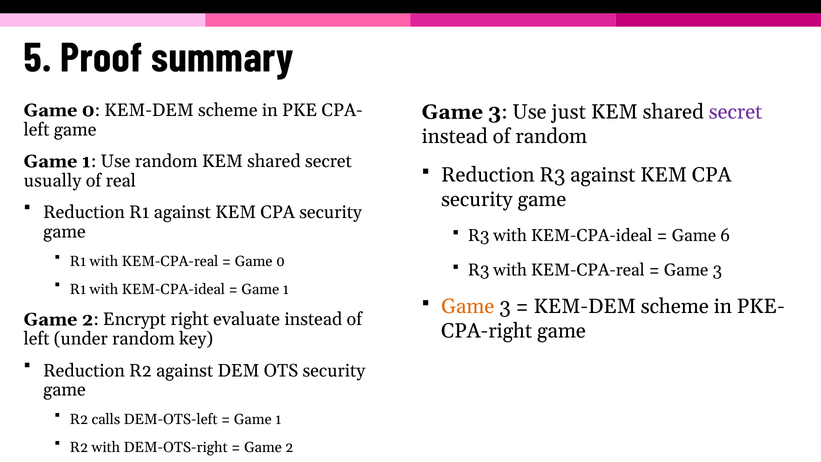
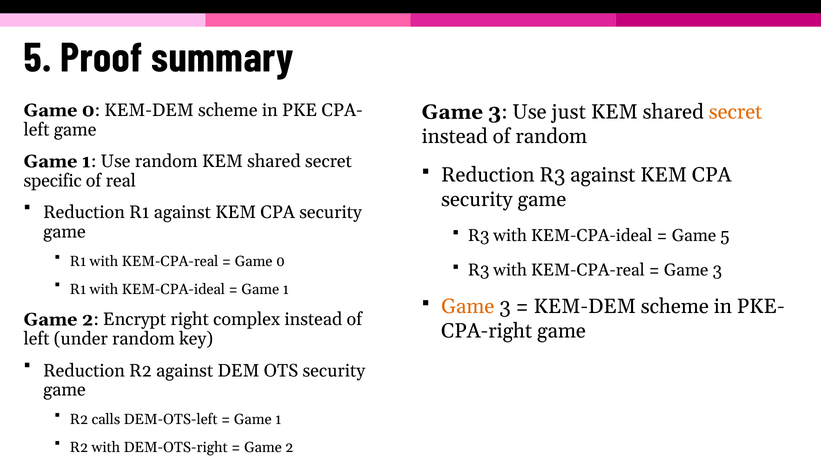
secret colour: purple -> orange (736, 112)
usually: usually -> specific (53, 181)
Game 6: 6 -> 5 (725, 236)
evaluate: evaluate -> complex (247, 319)
